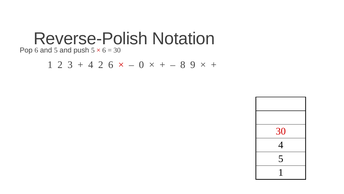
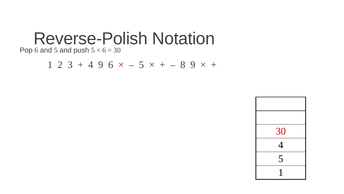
4 2: 2 -> 9 (101, 65)
0: 0 -> 5 (141, 65)
